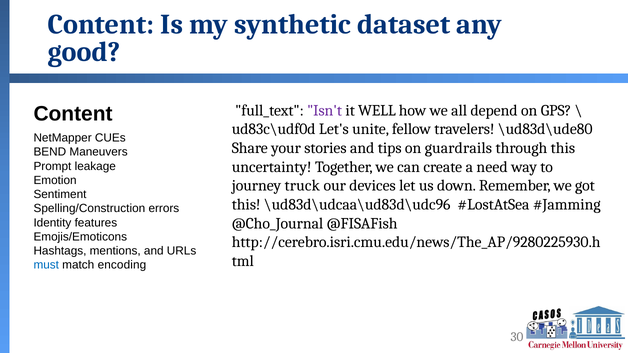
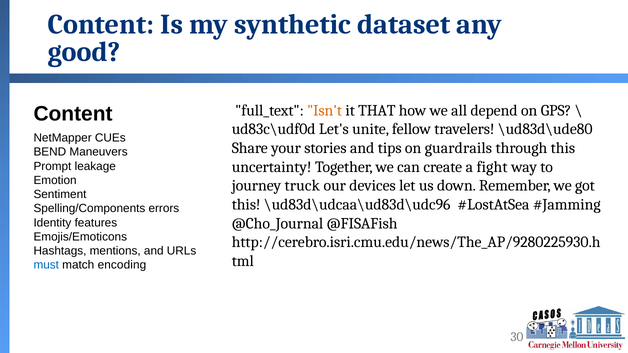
Isn't colour: purple -> orange (325, 111)
WELL: WELL -> THAT (377, 111)
need: need -> fight (492, 167)
Spelling/Construction: Spelling/Construction -> Spelling/Components (89, 209)
